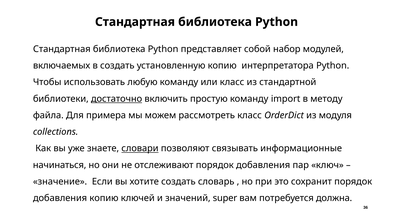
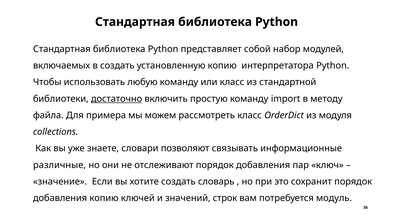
словари underline: present -> none (140, 148)
начинаться: начинаться -> различные (60, 165)
super: super -> строк (225, 198)
должна: должна -> модуль (334, 198)
